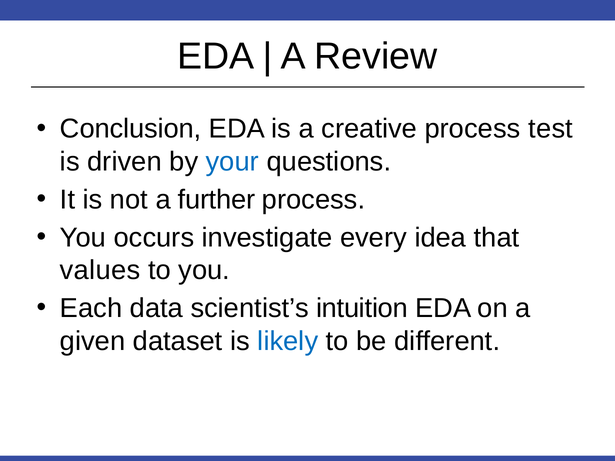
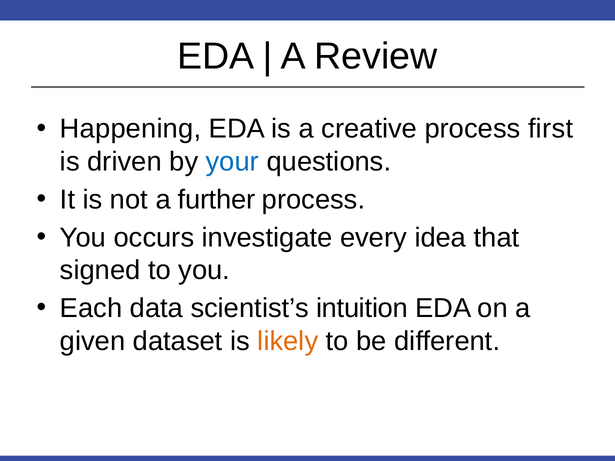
Conclusion: Conclusion -> Happening (131, 129)
test: test -> first (551, 129)
values: values -> signed (100, 271)
likely colour: blue -> orange (288, 341)
